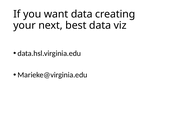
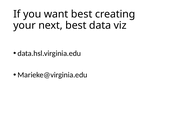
want data: data -> best (82, 14)
